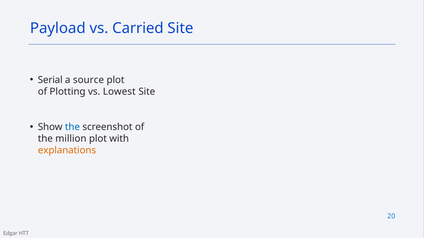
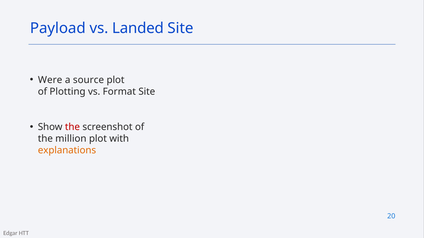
Carried: Carried -> Landed (138, 28)
Serial: Serial -> Were (50, 80)
Lowest: Lowest -> Format (119, 92)
the colour: blue -> red (72, 127)
